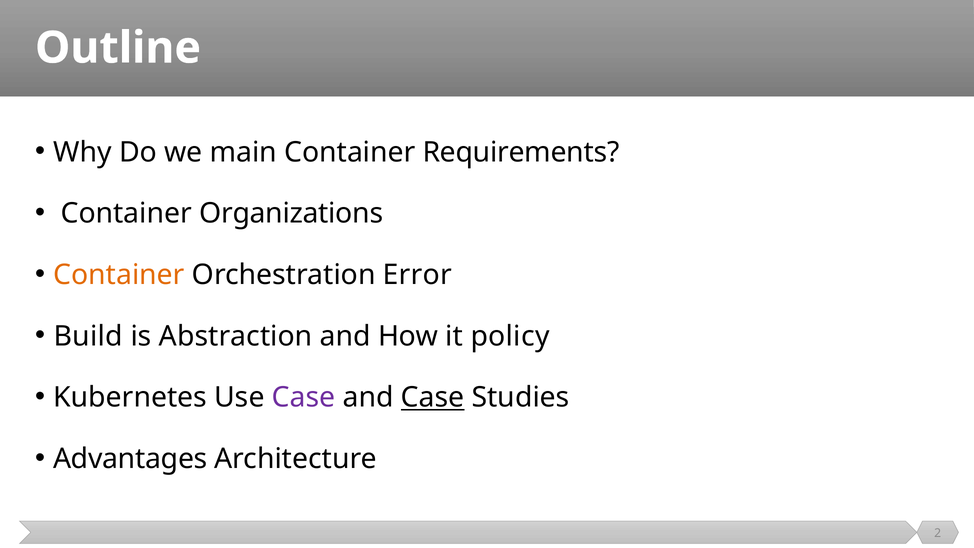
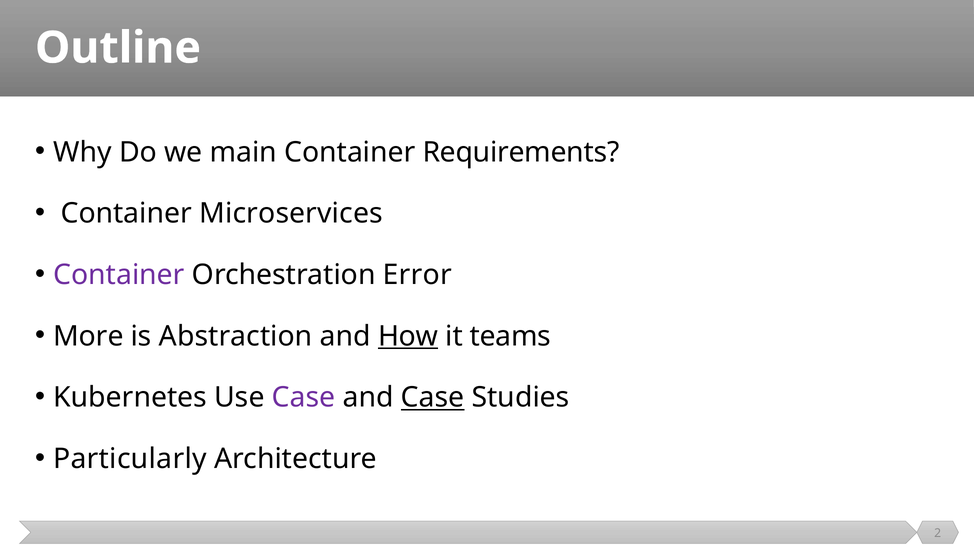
Organizations: Organizations -> Microservices (291, 213)
Container colour: orange -> purple (119, 275)
Build: Build -> More (88, 336)
How underline: none -> present (408, 336)
policy: policy -> teams (510, 336)
Advantages: Advantages -> Particularly (130, 459)
